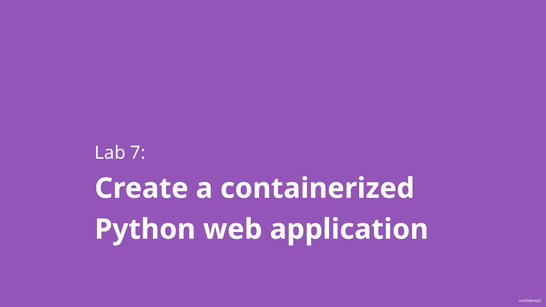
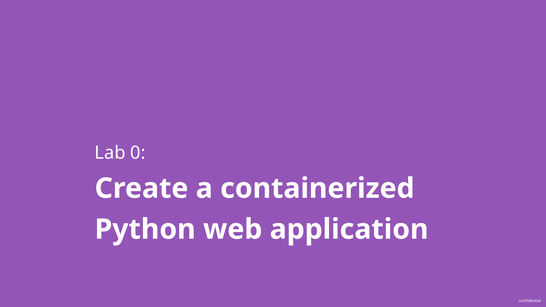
7: 7 -> 0 (138, 153)
